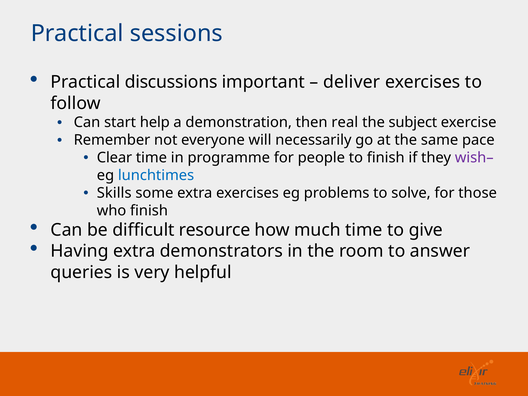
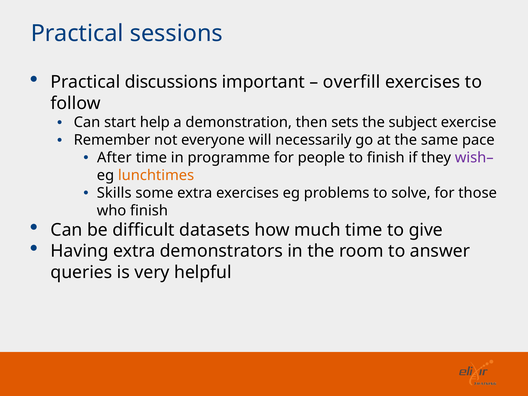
deliver: deliver -> overfill (352, 82)
real: real -> sets (345, 122)
Clear: Clear -> After (114, 158)
lunchtimes colour: blue -> orange (156, 175)
resource: resource -> datasets (214, 230)
